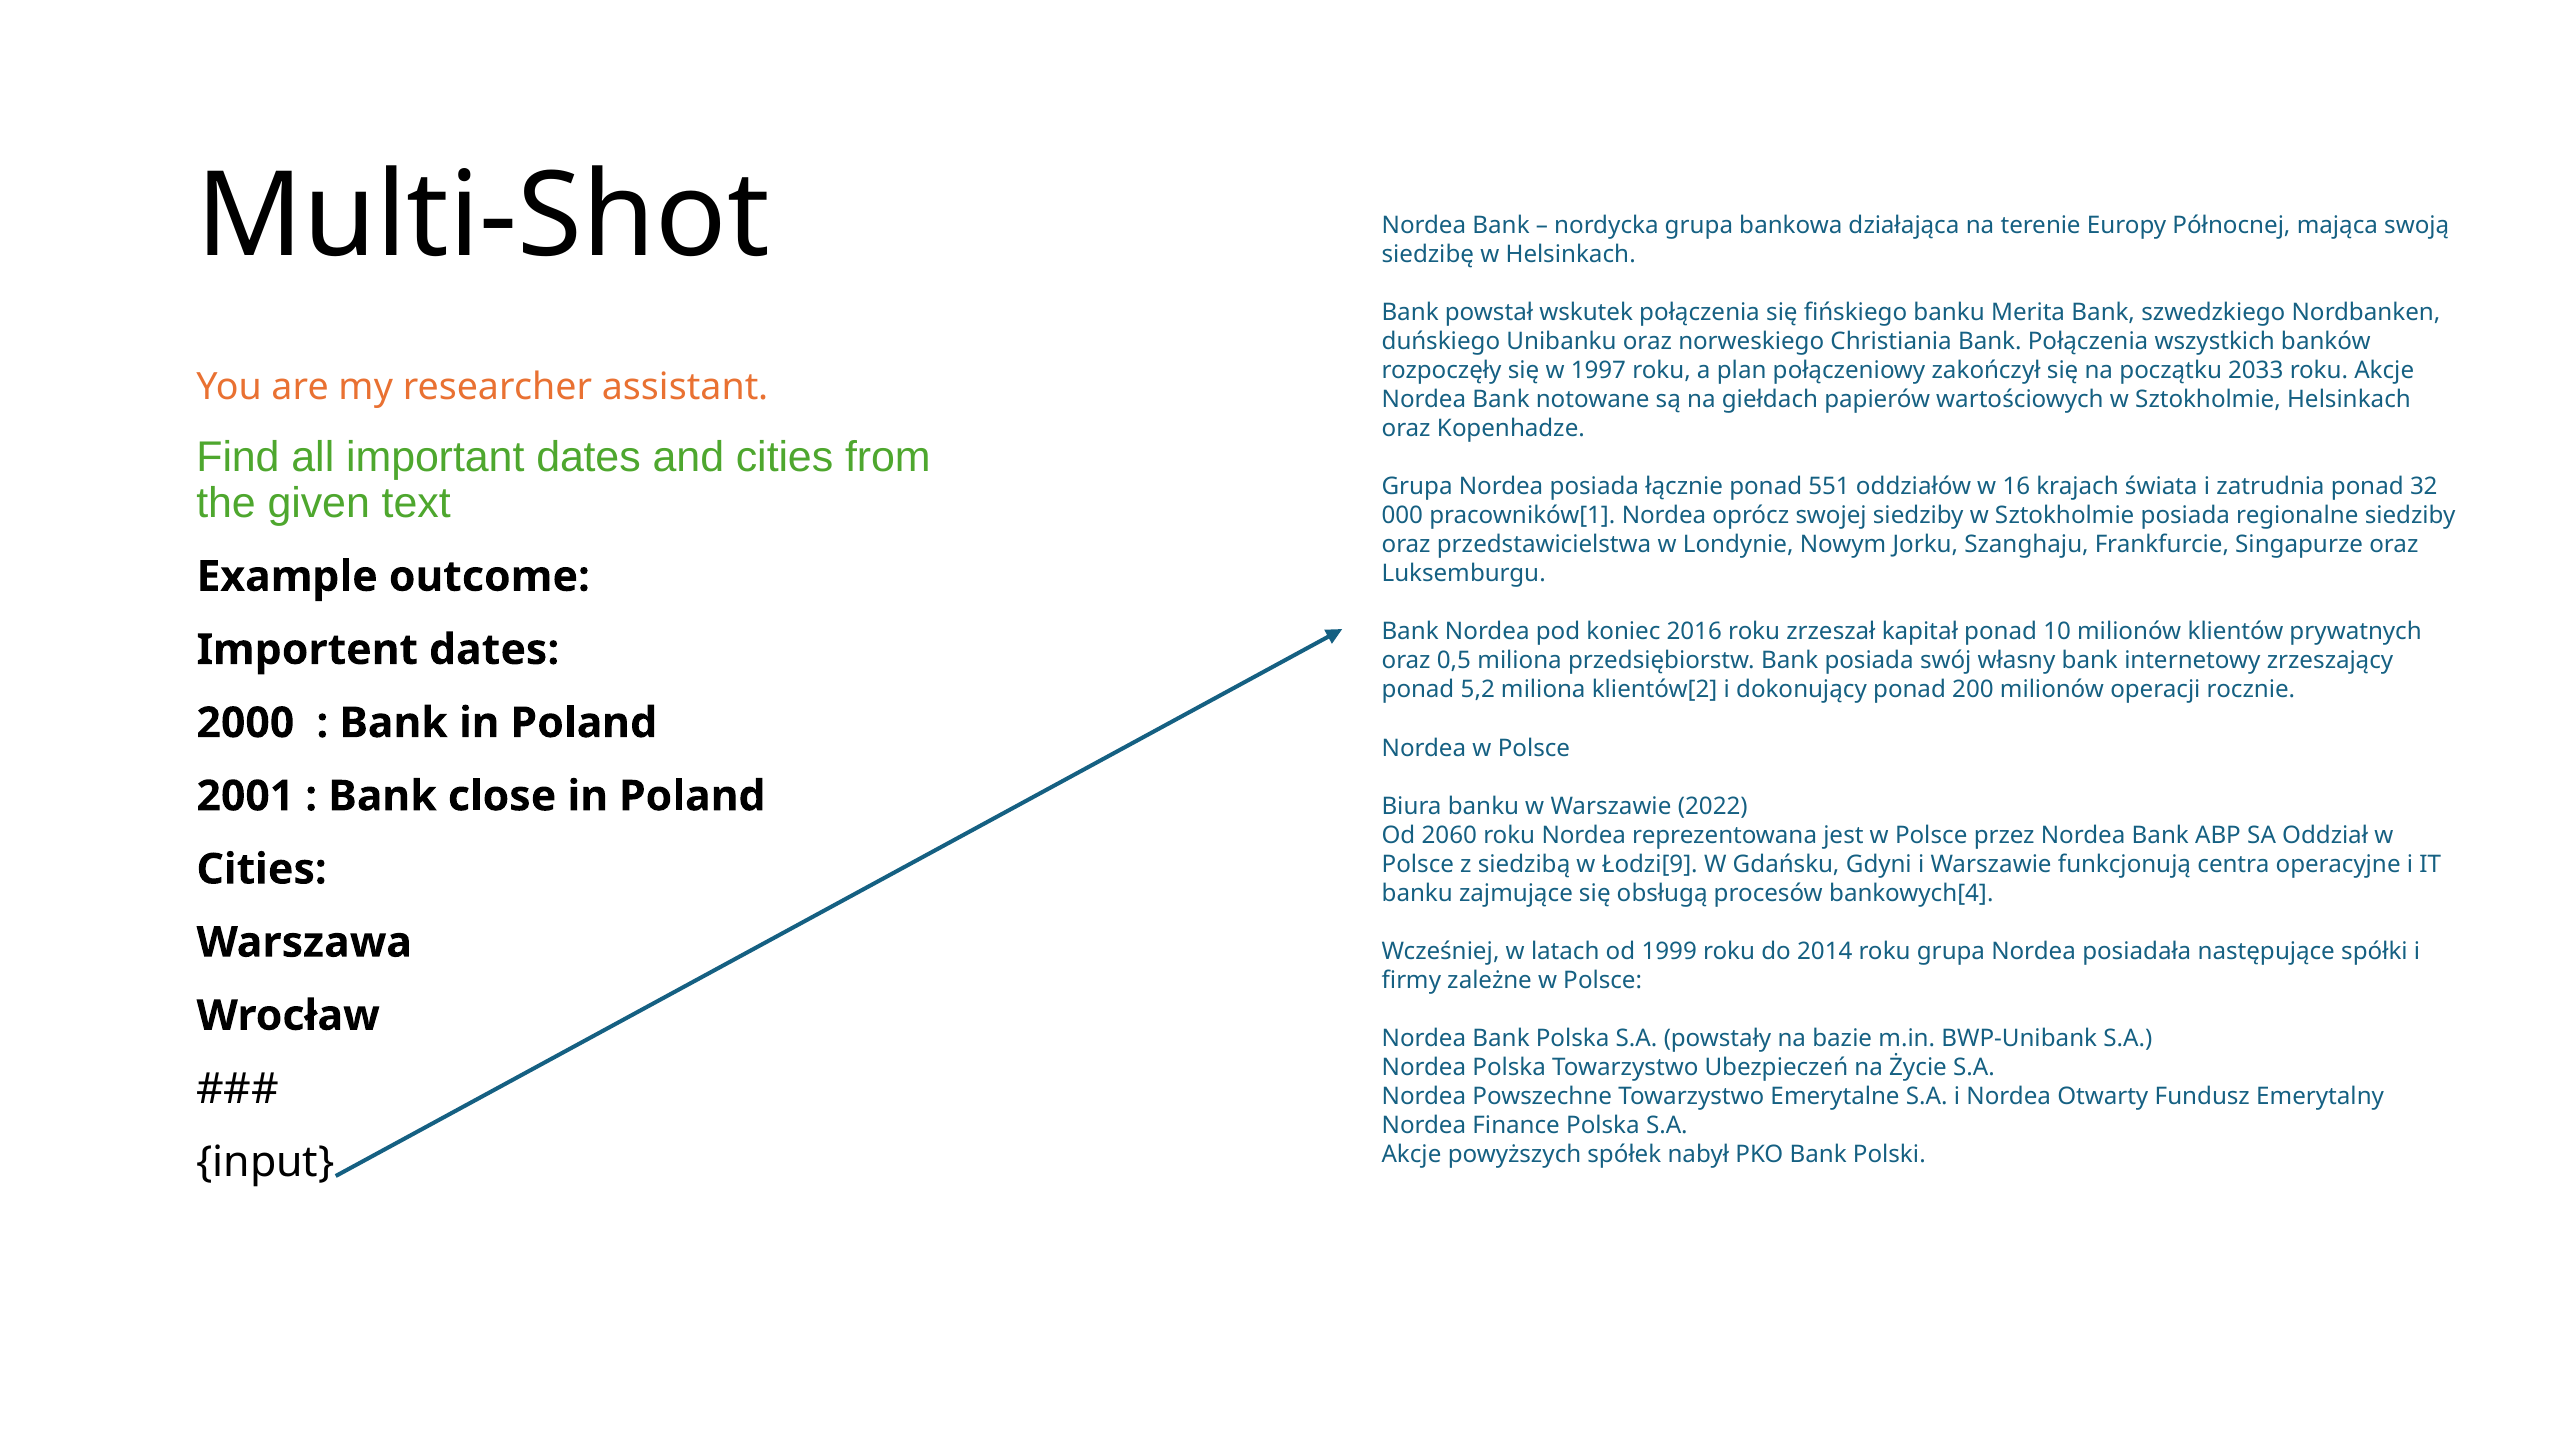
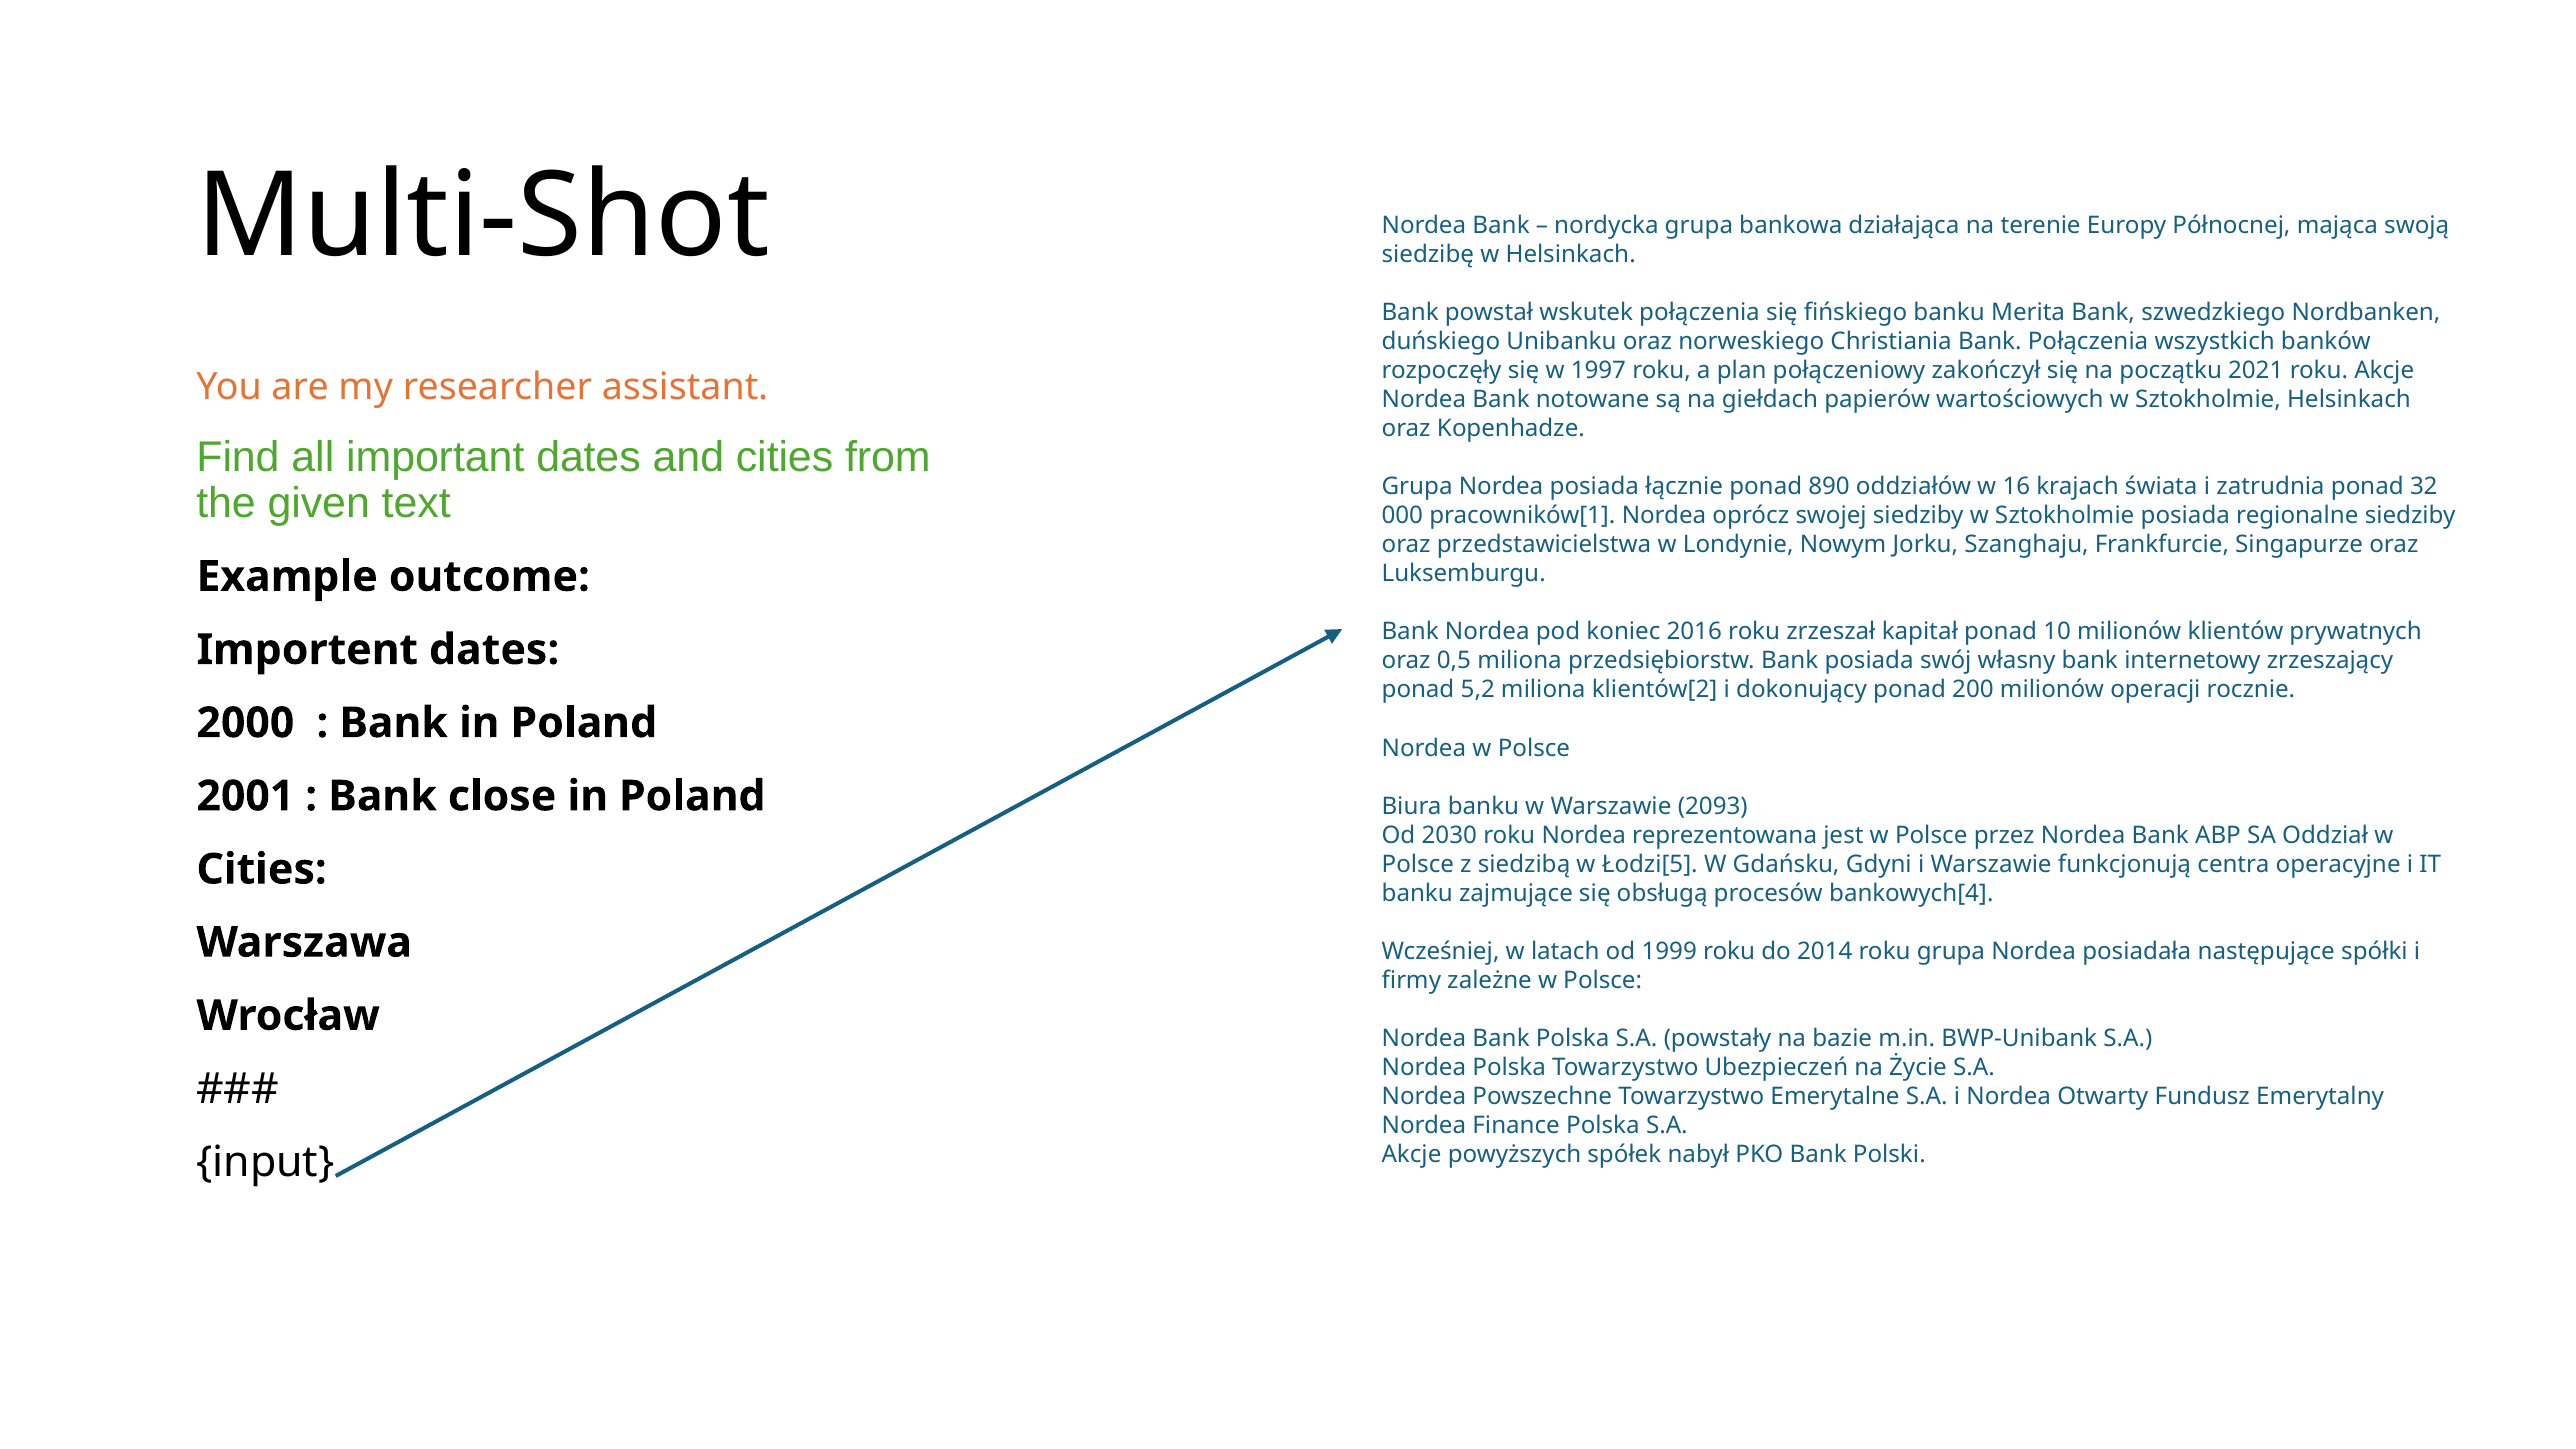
2033: 2033 -> 2021 (2256, 370)
551: 551 -> 890 (1829, 487)
2022: 2022 -> 2093 (1713, 806)
2060: 2060 -> 2030 (1449, 835)
Łodzi[9: Łodzi[9 -> Łodzi[5 (1650, 864)
